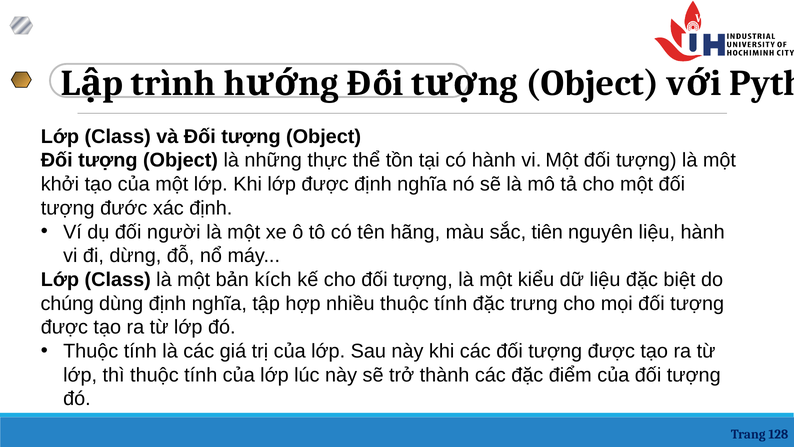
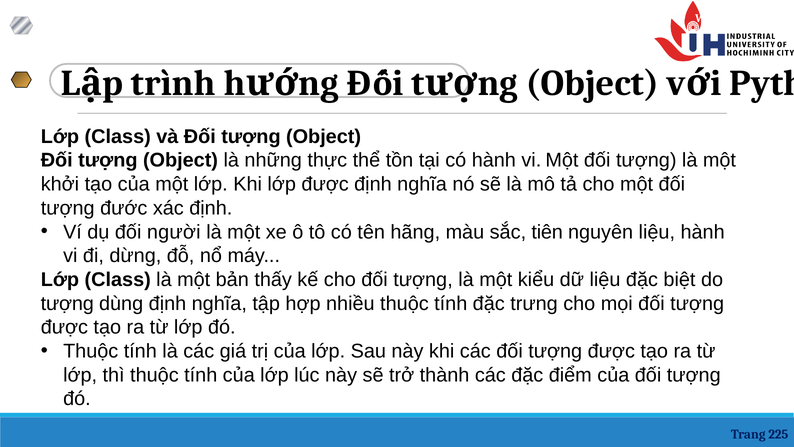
kích: kích -> thấy (273, 279)
chúng: chúng -> tượng (67, 303)
128: 128 -> 225 (778, 434)
